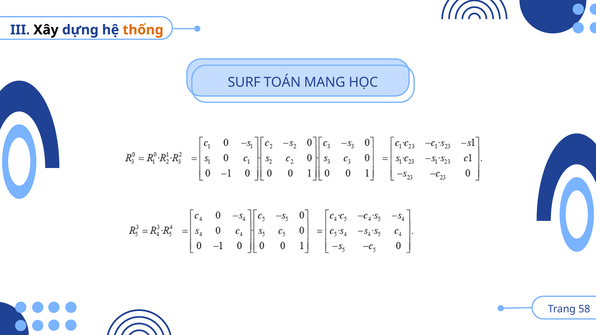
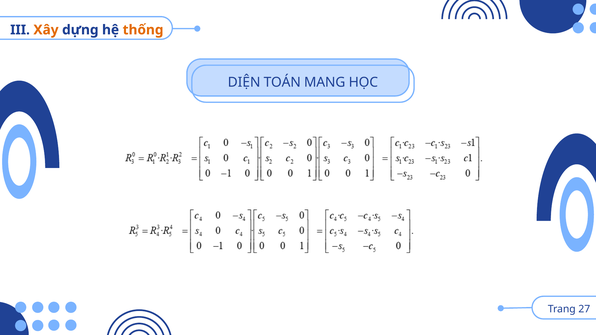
Xây colour: black -> orange (46, 30)
SURF: SURF -> DIỆN (244, 82)
58: 58 -> 27 (584, 309)
